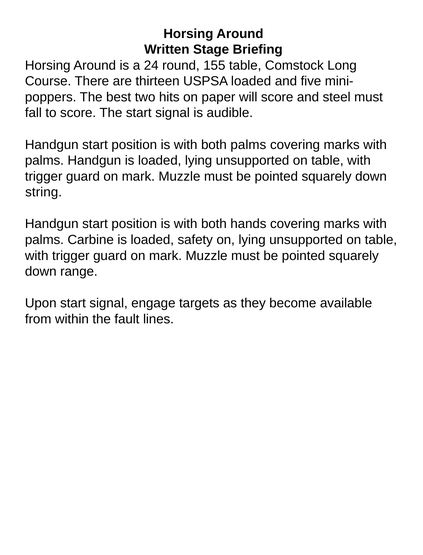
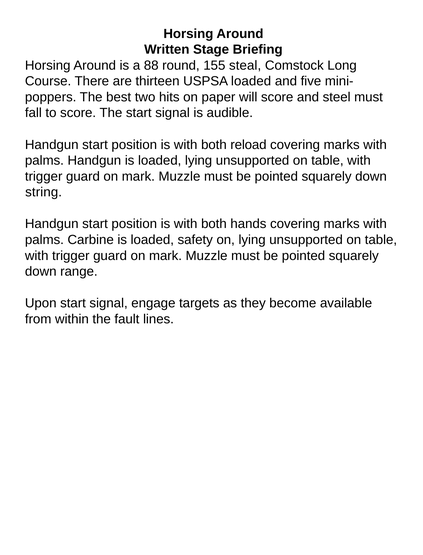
24: 24 -> 88 (151, 65)
155 table: table -> steal (245, 65)
both palms: palms -> reload (248, 145)
